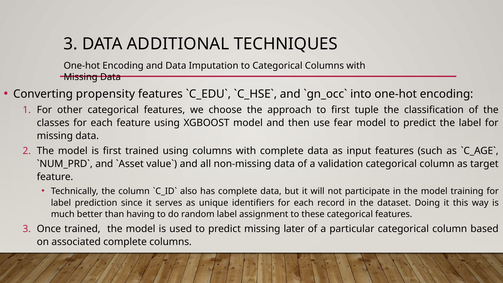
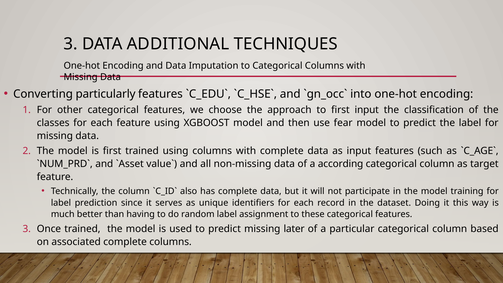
propensity: propensity -> particularly (106, 94)
first tuple: tuple -> input (367, 110)
validation: validation -> according (341, 164)
